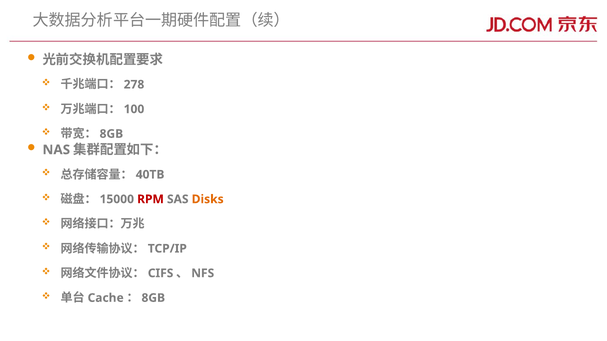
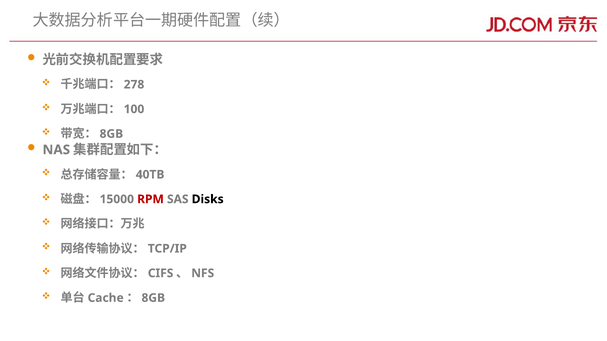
Disks colour: orange -> black (208, 200)
